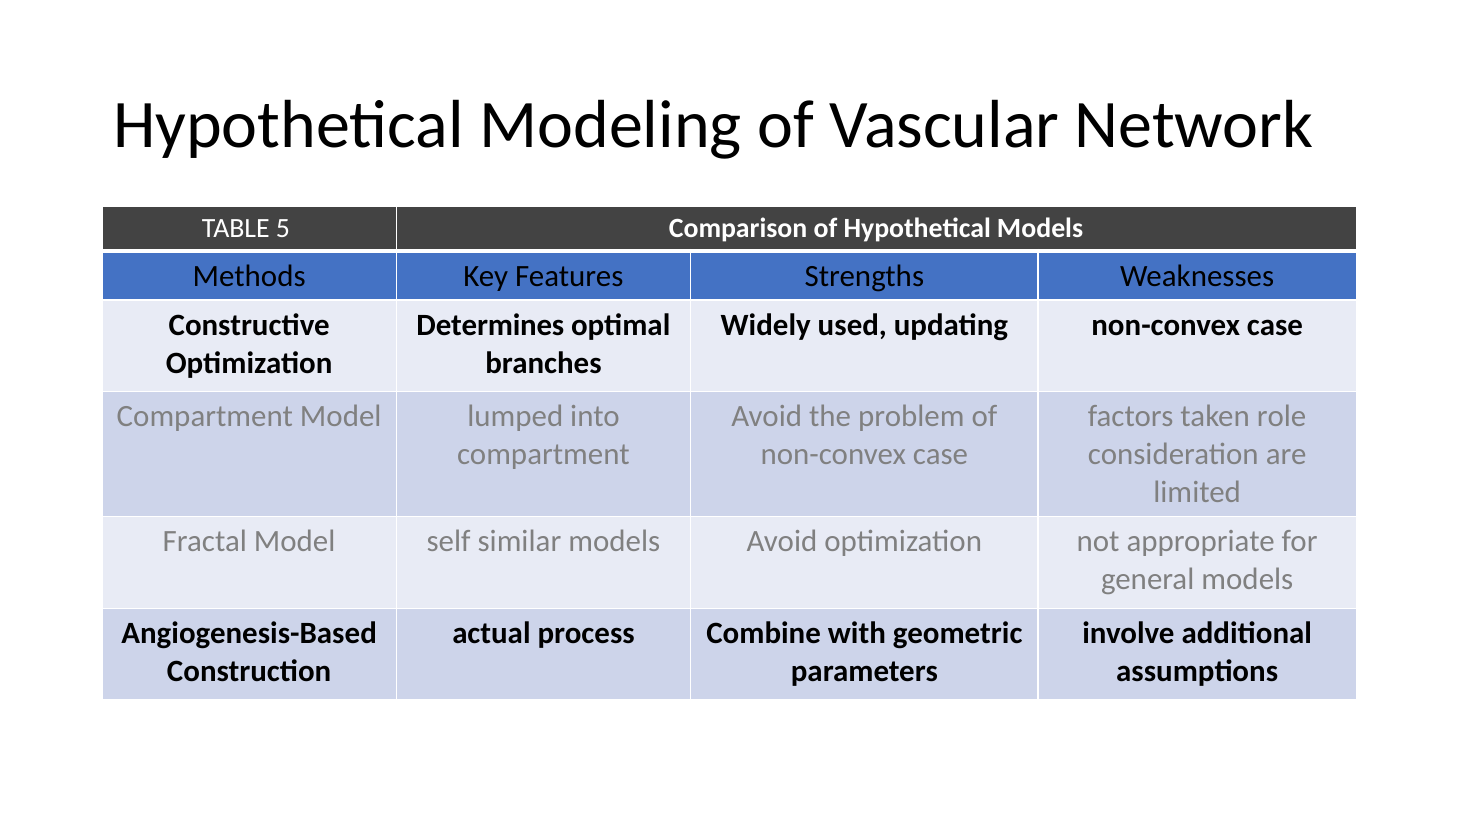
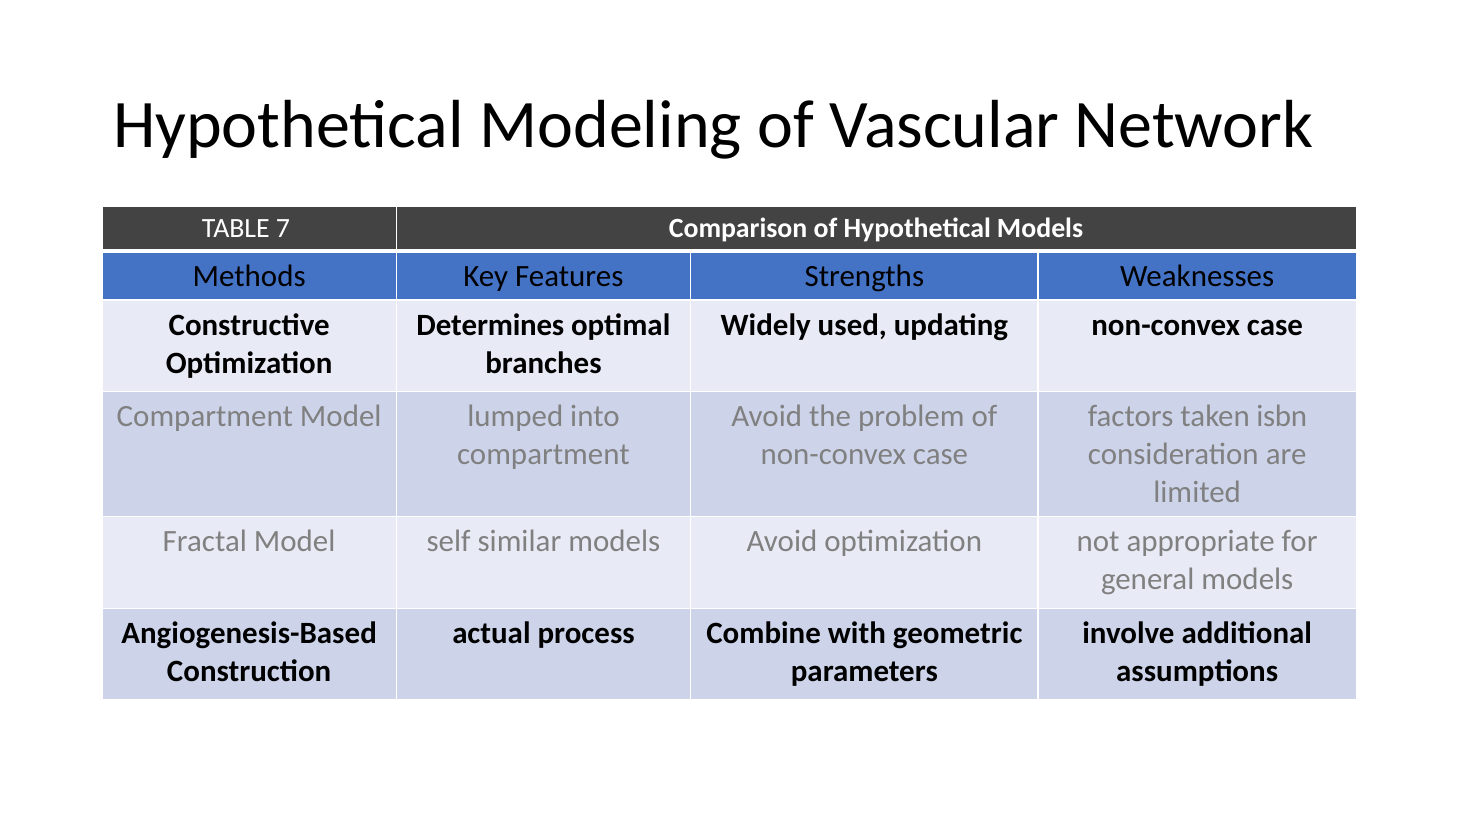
5: 5 -> 7 (283, 229)
role: role -> isbn (1282, 416)
